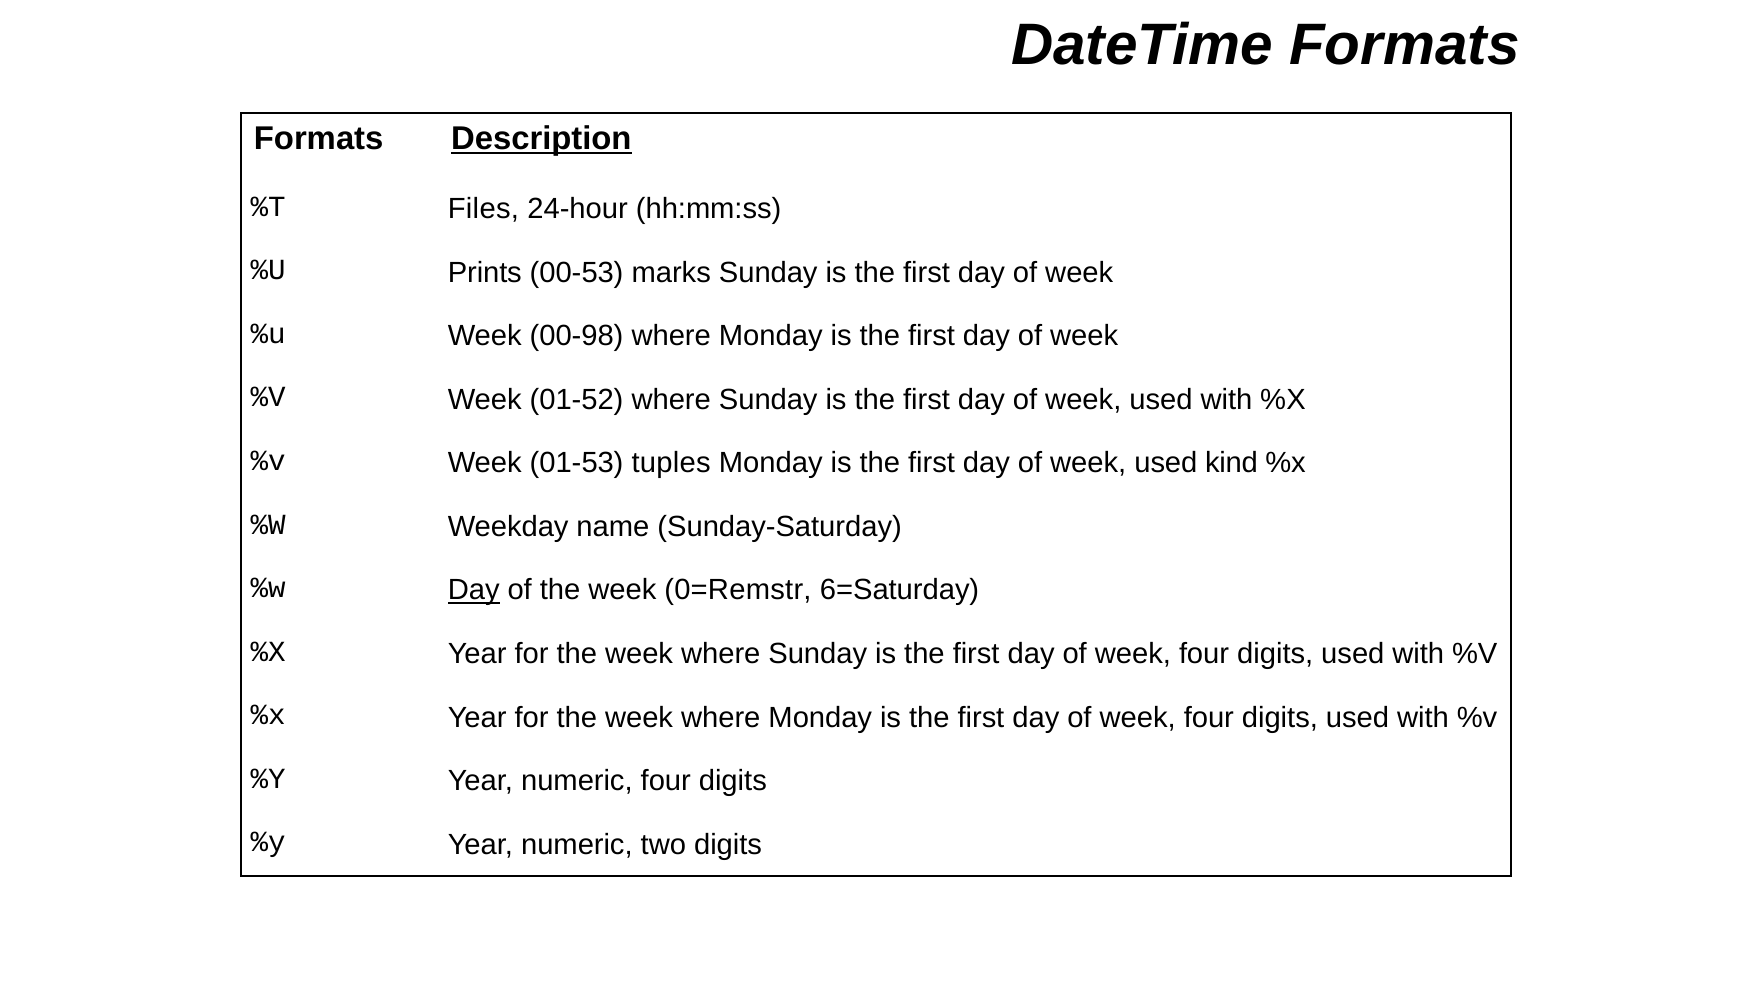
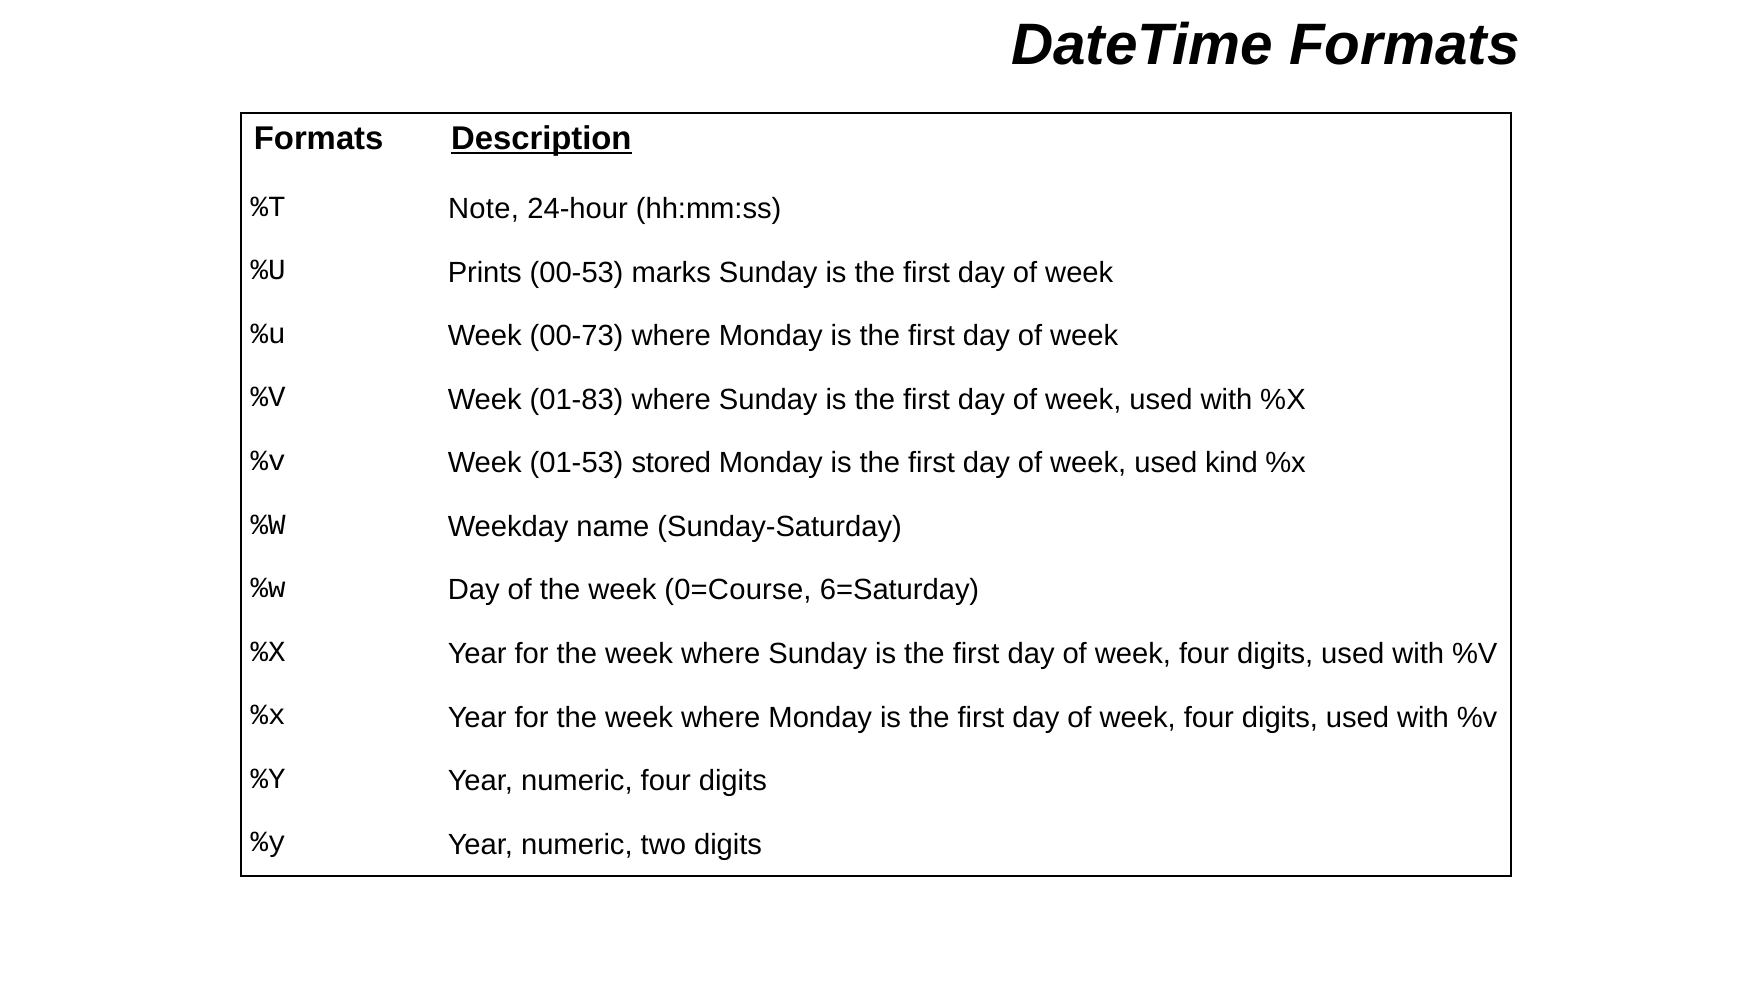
Files: Files -> Note (483, 209)
00-98: 00-98 -> 00-73 (577, 336)
01-52: 01-52 -> 01-83 (577, 399)
tuples: tuples -> stored (671, 463)
Day underline: present -> none (474, 590)
0=Remstr: 0=Remstr -> 0=Course (738, 590)
